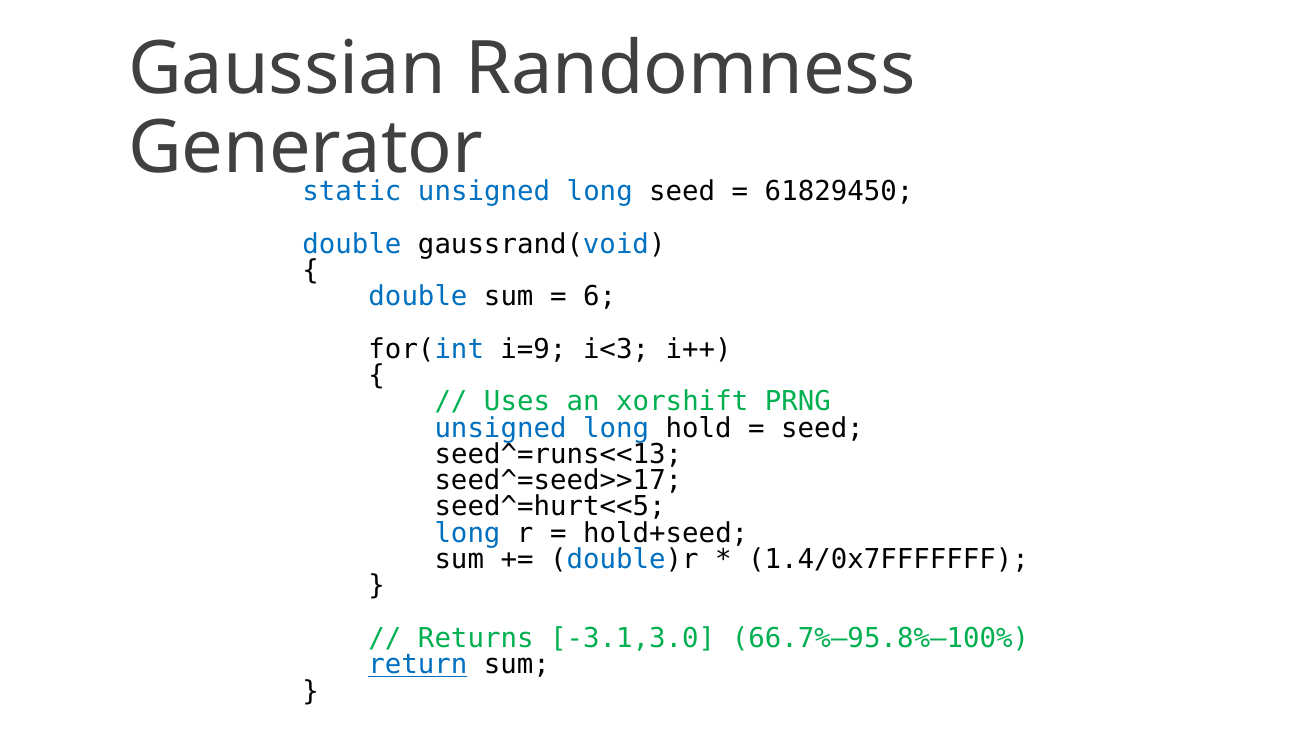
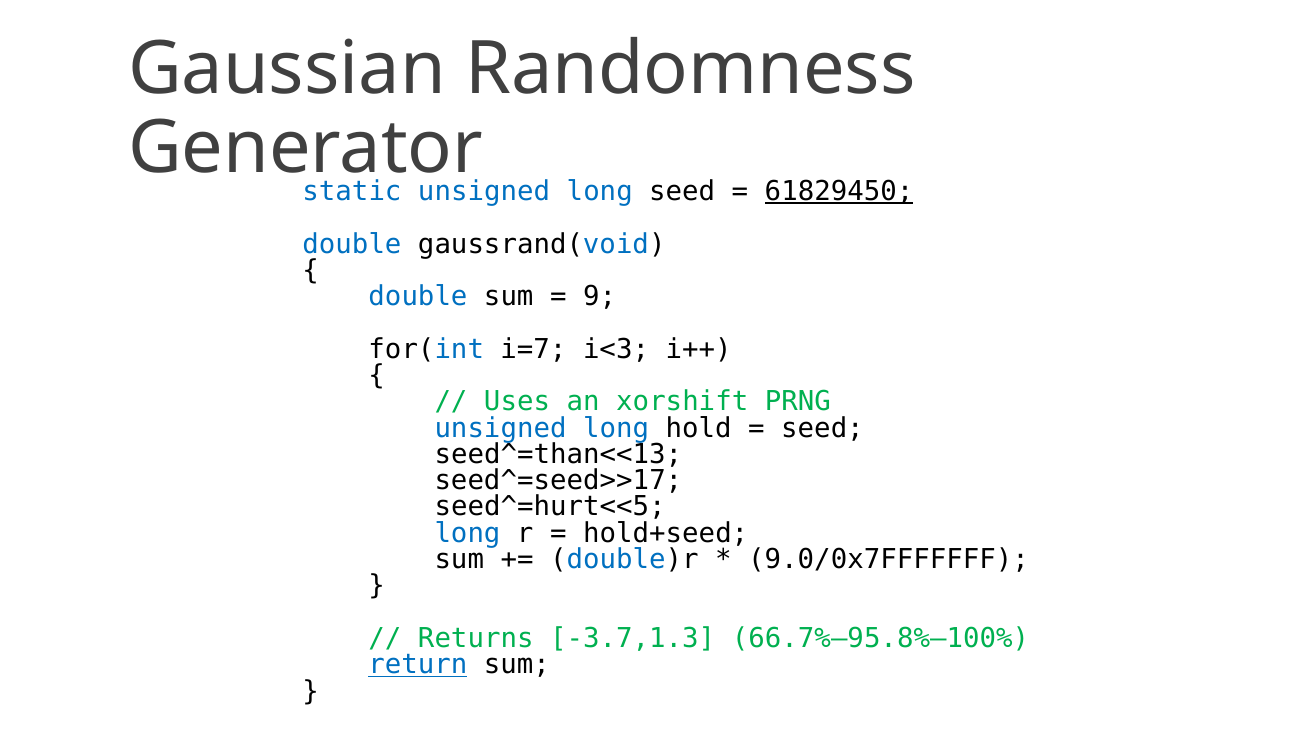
61829450 underline: none -> present (839, 191)
6: 6 -> 9 (600, 297)
i=9: i=9 -> i=7 (533, 349)
seed^=runs<<13: seed^=runs<<13 -> seed^=than<<13 (558, 454)
1.4/0x7FFFFFFF: 1.4/0x7FFFFFFF -> 9.0/0x7FFFFFFF (889, 560)
-3.1,3.0: -3.1,3.0 -> -3.7,1.3 (633, 639)
